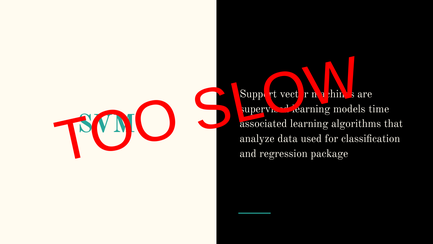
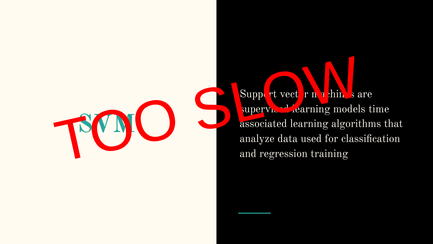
package: package -> training (329, 153)
